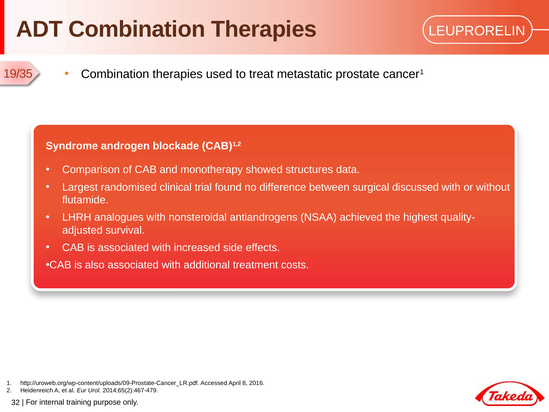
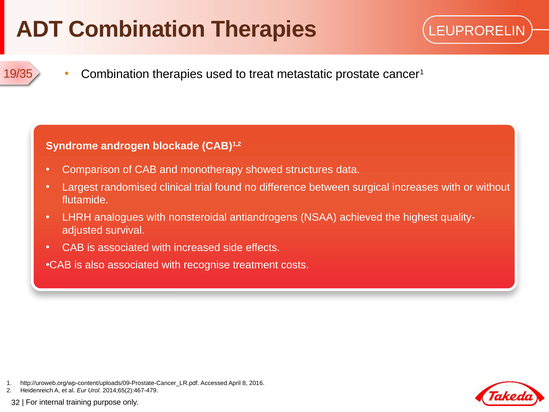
discussed: discussed -> increases (415, 187)
additional: additional -> recognise (207, 265)
